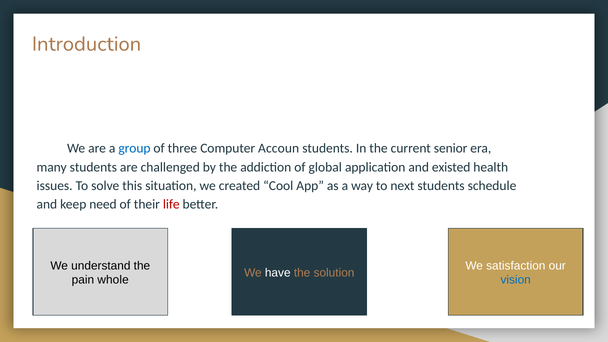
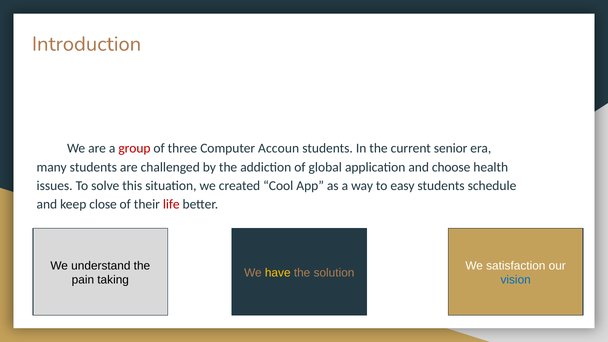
group colour: blue -> red (134, 148)
existed: existed -> choose (451, 167)
next: next -> easy (403, 186)
need: need -> close (103, 204)
have colour: white -> yellow (278, 273)
whole: whole -> taking (113, 280)
